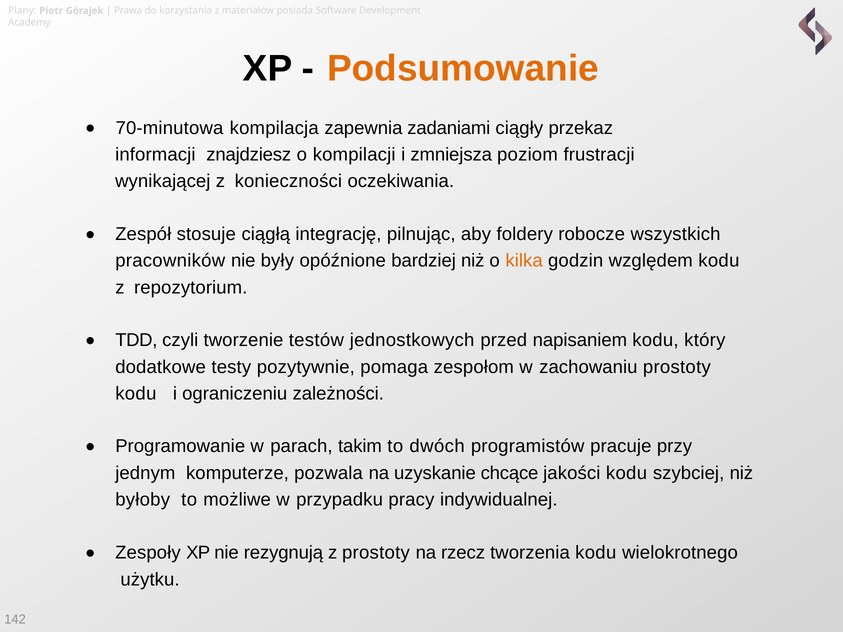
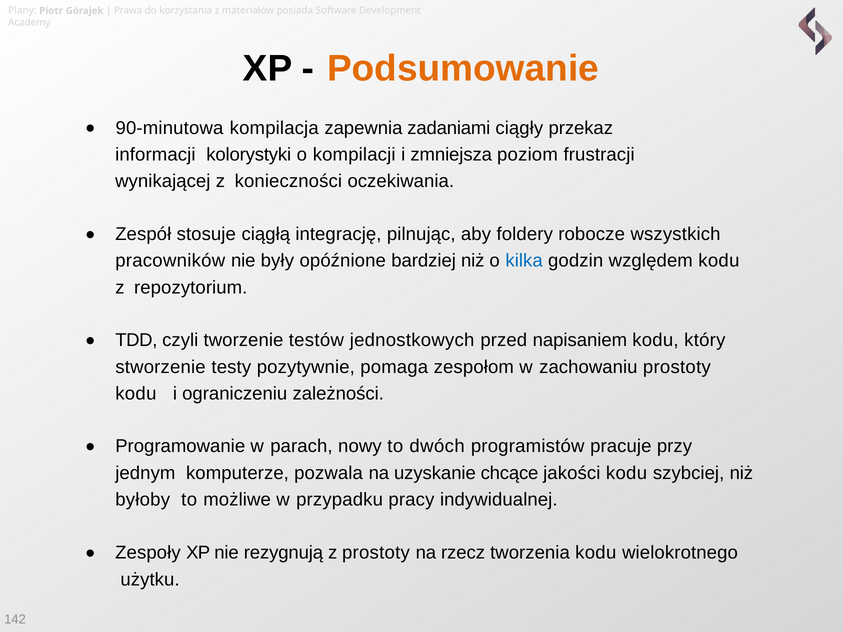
70-minutowa: 70-minutowa -> 90-minutowa (169, 128)
znajdziesz: znajdziesz -> kolorystyki (249, 155)
kilka colour: orange -> blue (524, 261)
dodatkowe: dodatkowe -> stworzenie (161, 367)
takim: takim -> nowy (360, 447)
